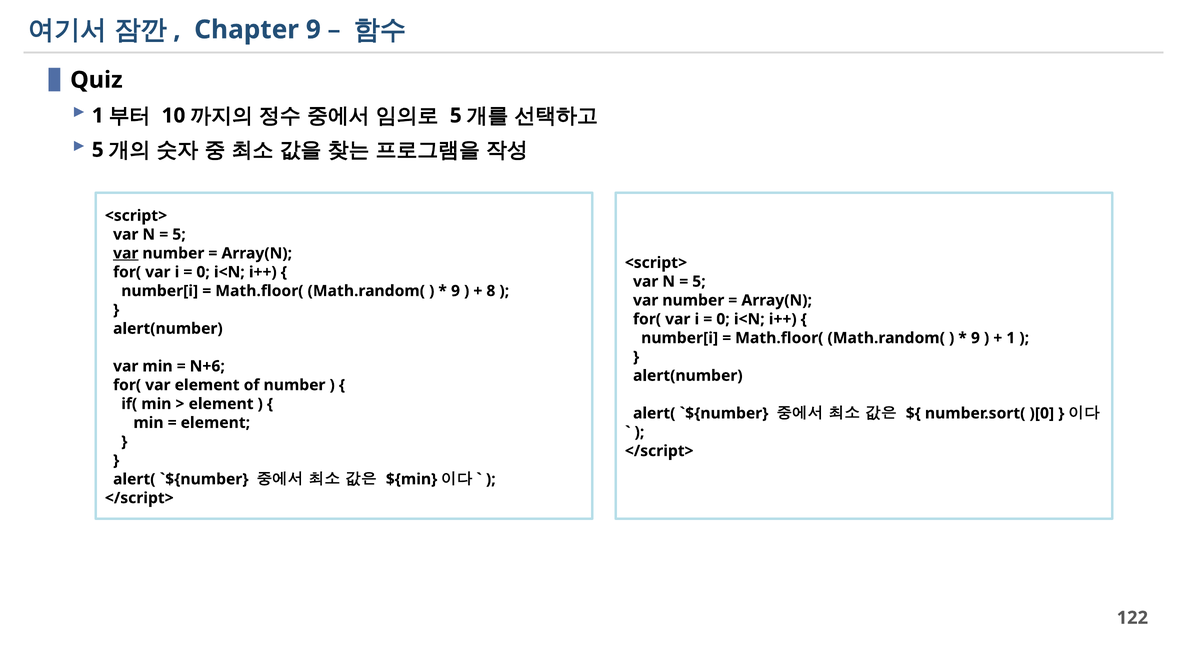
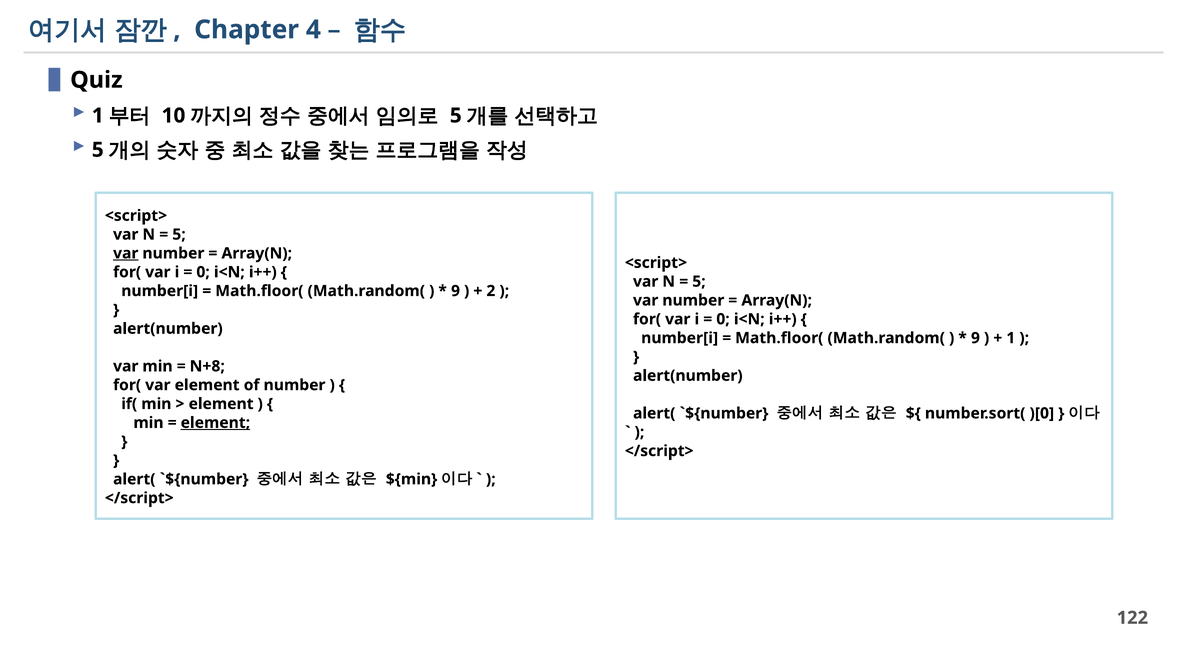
Chapter 9: 9 -> 4 (313, 30)
8: 8 -> 2 (491, 291)
N+6: N+6 -> N+8 (207, 366)
element underline: none -> present (215, 423)
